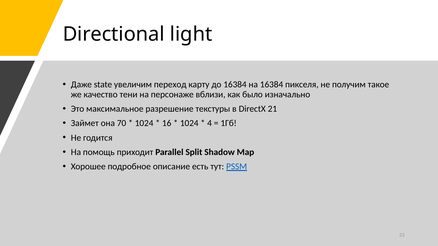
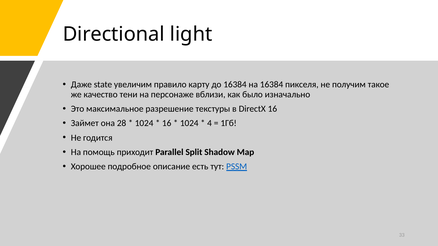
переход: переход -> правило (170, 85)
DirectX 21: 21 -> 16 (272, 109)
70: 70 -> 28 (122, 123)
